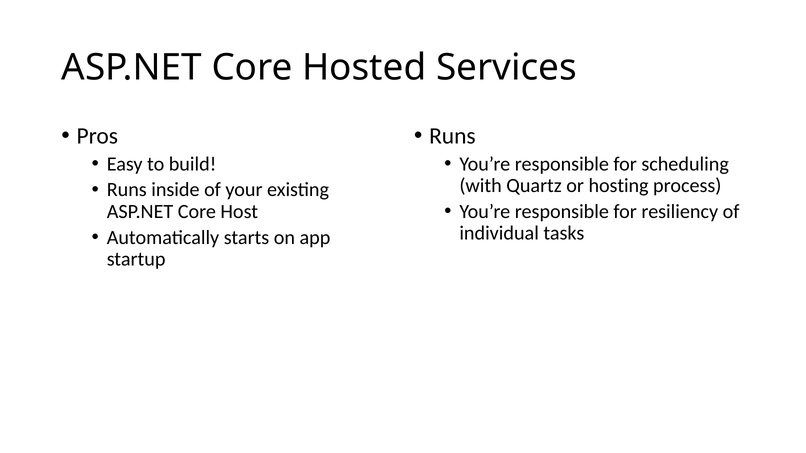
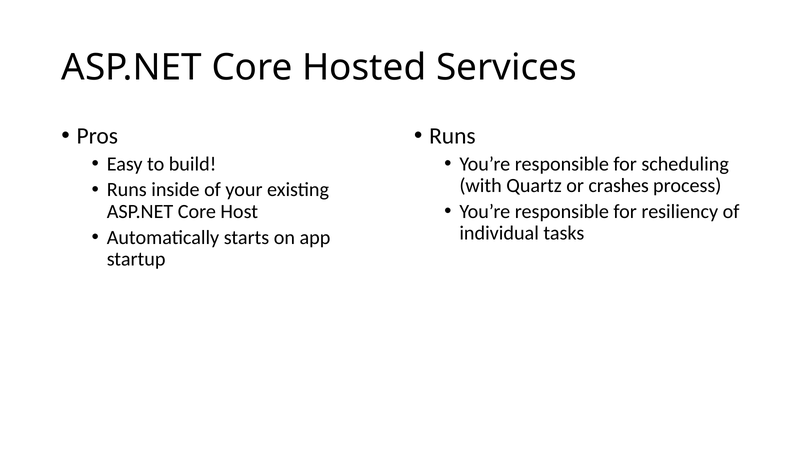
hosting: hosting -> crashes (619, 186)
